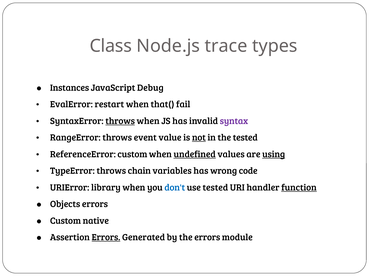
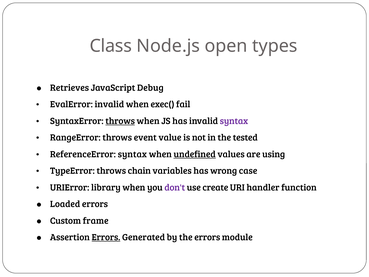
trace: trace -> open (226, 46)
Instances: Instances -> Retrieves (70, 88)
EvalError restart: restart -> invalid (109, 104)
that(: that( -> exec( (163, 104)
not underline: present -> none (199, 137)
ReferenceError custom: custom -> syntax (132, 154)
using underline: present -> none (274, 154)
code: code -> case (248, 171)
don't colour: blue -> purple (175, 187)
use tested: tested -> create (215, 187)
function underline: present -> none (299, 187)
Objects: Objects -> Loaded (65, 204)
native: native -> frame (96, 221)
